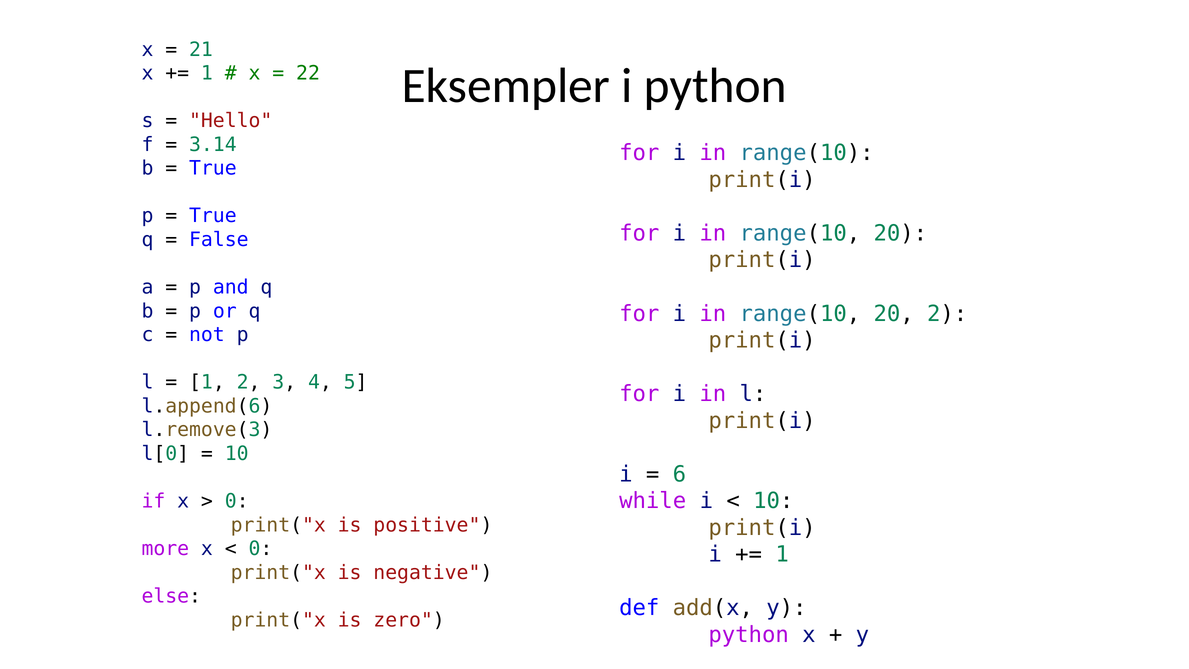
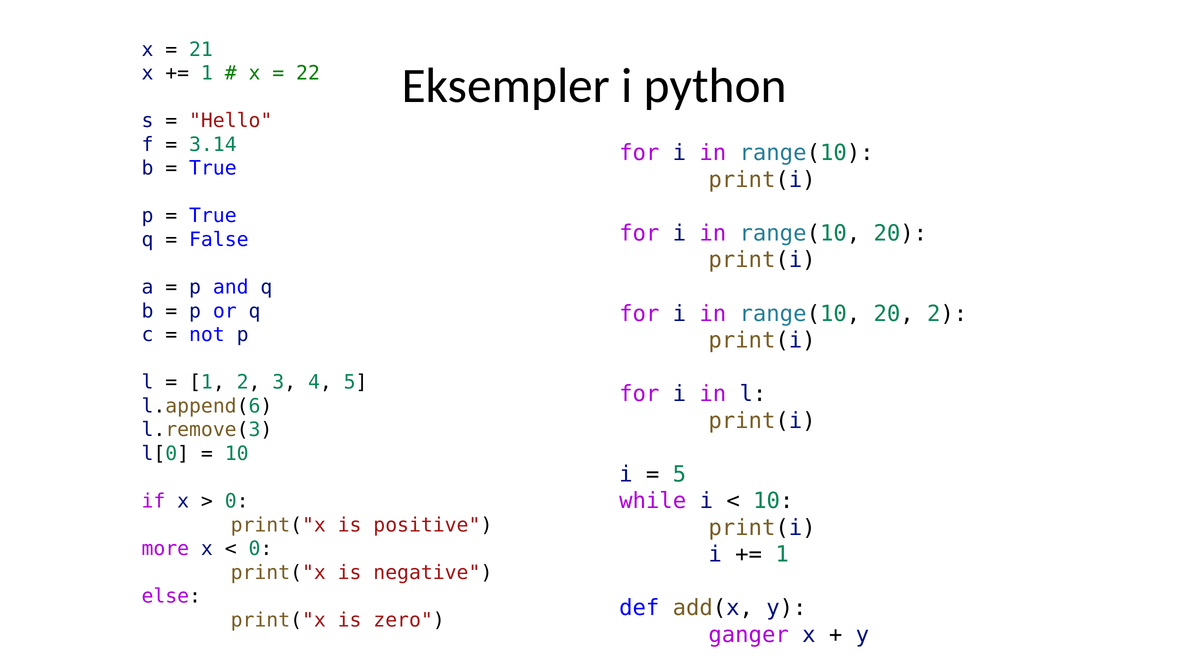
6: 6 -> 5 (679, 474)
python: python -> ganger (749, 635)
